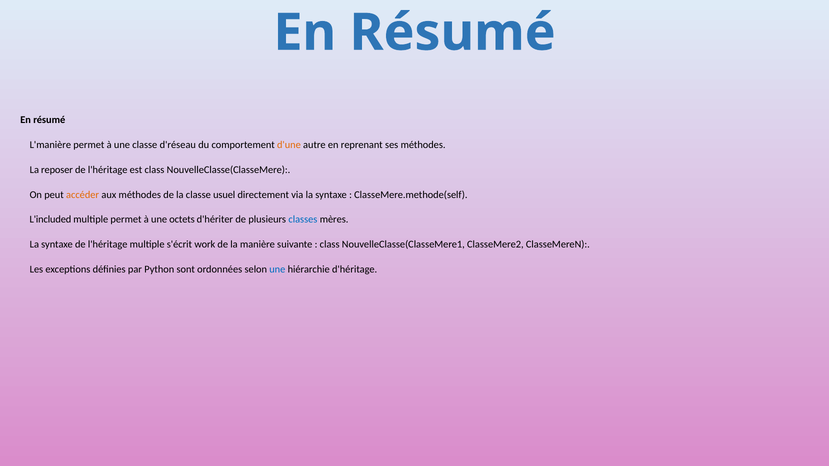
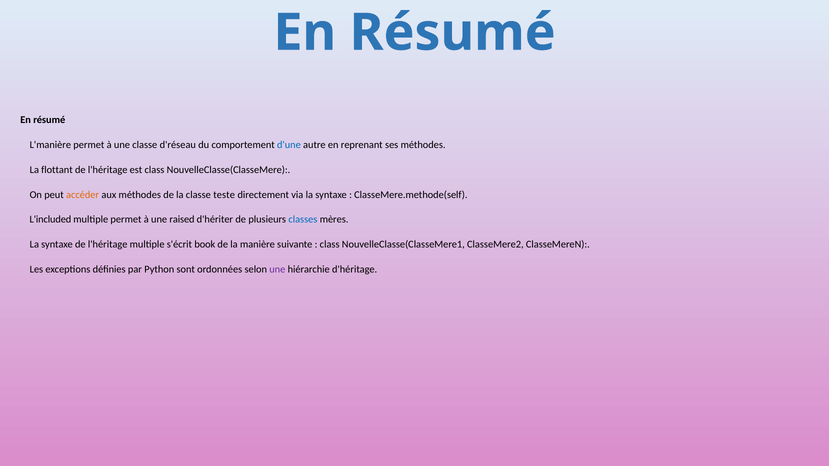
d'une colour: orange -> blue (289, 145)
reposer: reposer -> flottant (57, 170)
usuel: usuel -> teste (224, 195)
octets: octets -> raised (182, 220)
work: work -> book (205, 244)
une colour: blue -> purple (277, 269)
